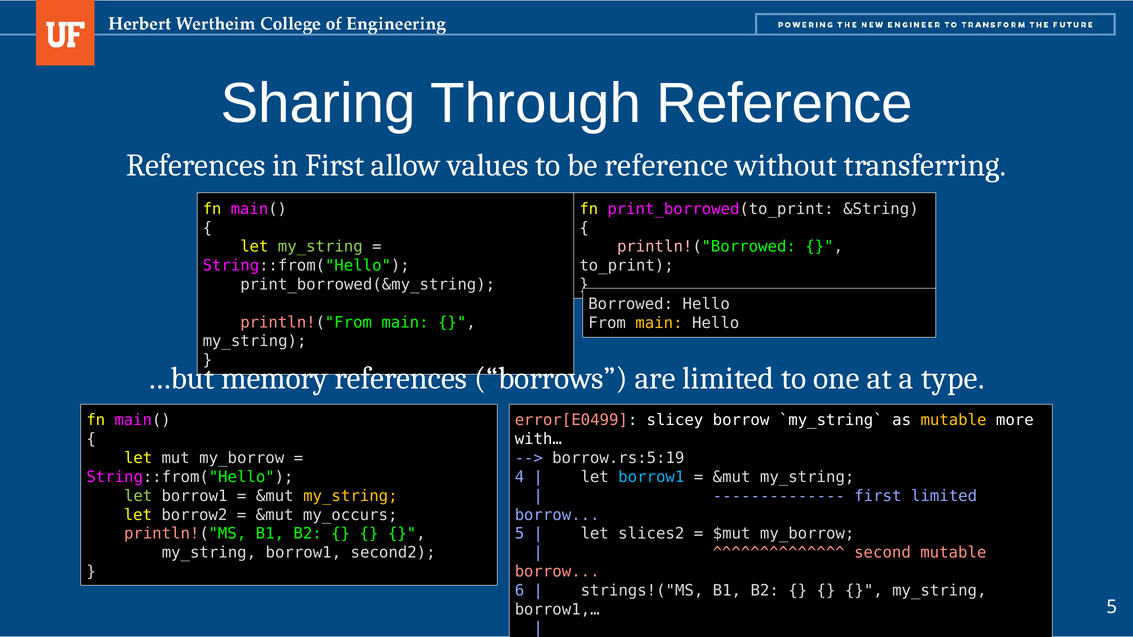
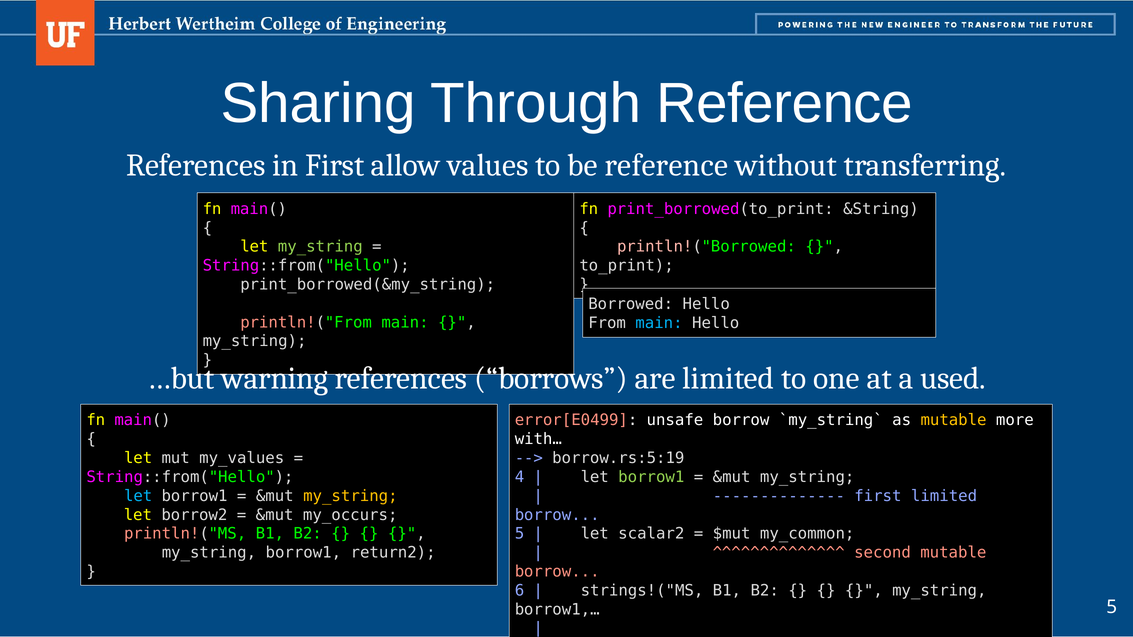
main colour: yellow -> light blue (659, 323)
memory: memory -> warning (275, 379)
type: type -> used (953, 379)
slicey: slicey -> unsafe (675, 421)
mut my_borrow: my_borrow -> my_values (242, 458)
borrow1 colour: light blue -> light green (651, 477)
let colour: light green -> light blue (138, 496)
slices2: slices2 -> scalar2 (651, 534)
$mut my_borrow: my_borrow -> my_common (807, 534)
second2: second2 -> return2 (393, 553)
